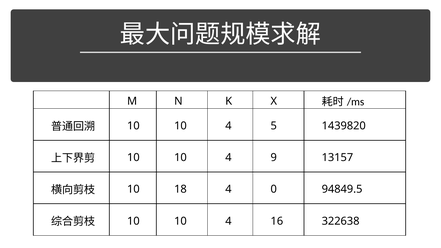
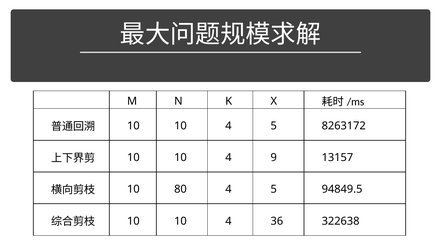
1439820: 1439820 -> 8263172 (344, 126)
18: 18 -> 80 (180, 189)
0: 0 -> 5 (274, 189)
16: 16 -> 36 (277, 221)
